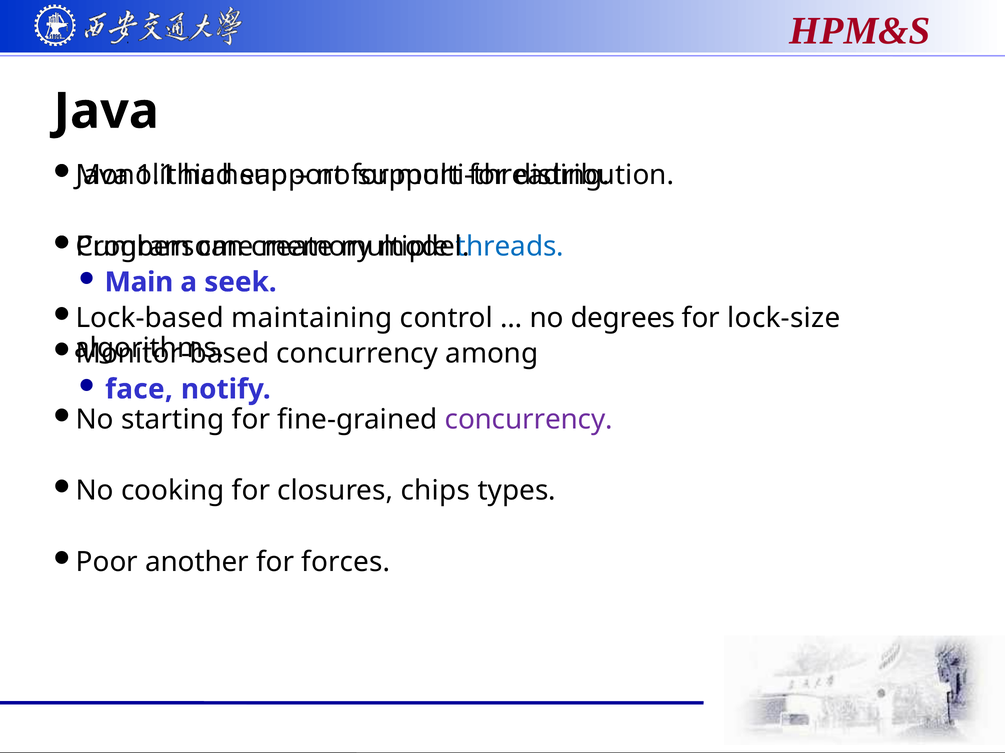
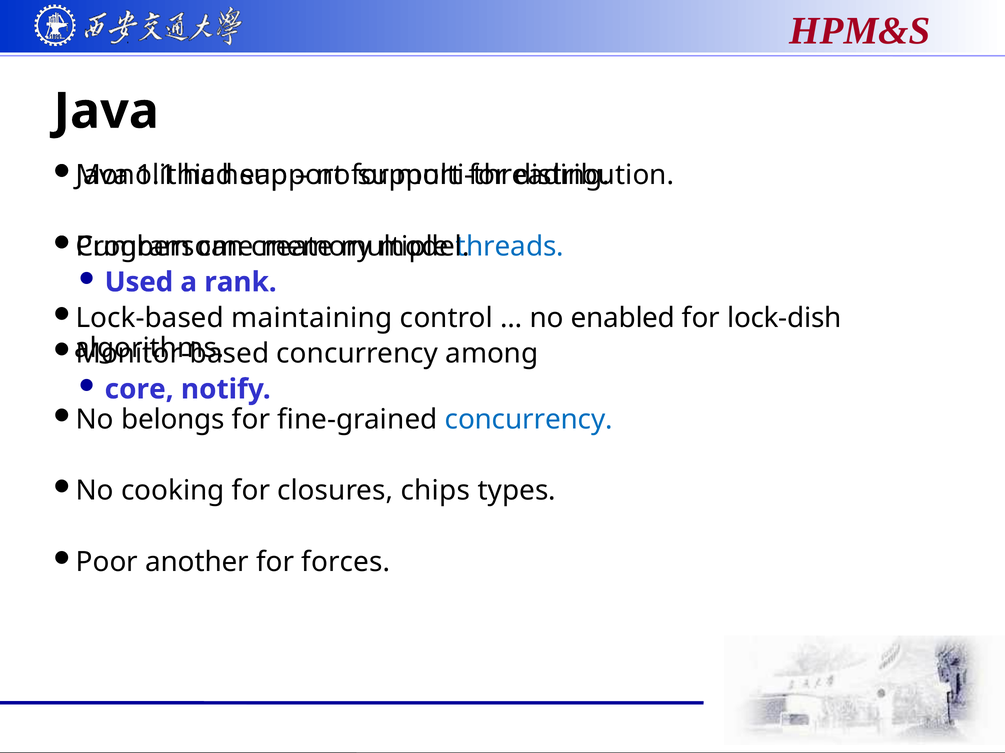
Main: Main -> Used (139, 282)
seek: seek -> rank (240, 282)
degrees: degrees -> enabled (623, 318)
lock-size: lock-size -> lock-dish (784, 318)
face: face -> core (139, 390)
starting: starting -> belongs (173, 420)
concurrency colour: purple -> blue (529, 420)
